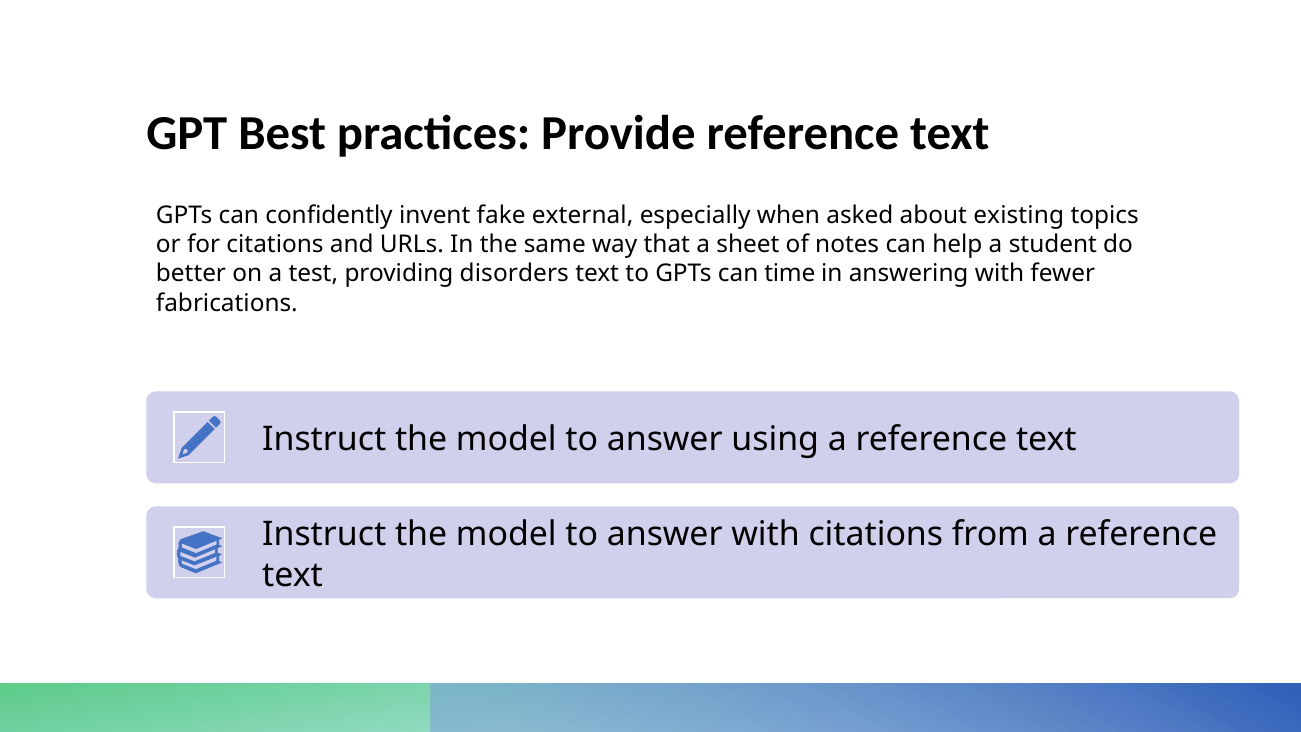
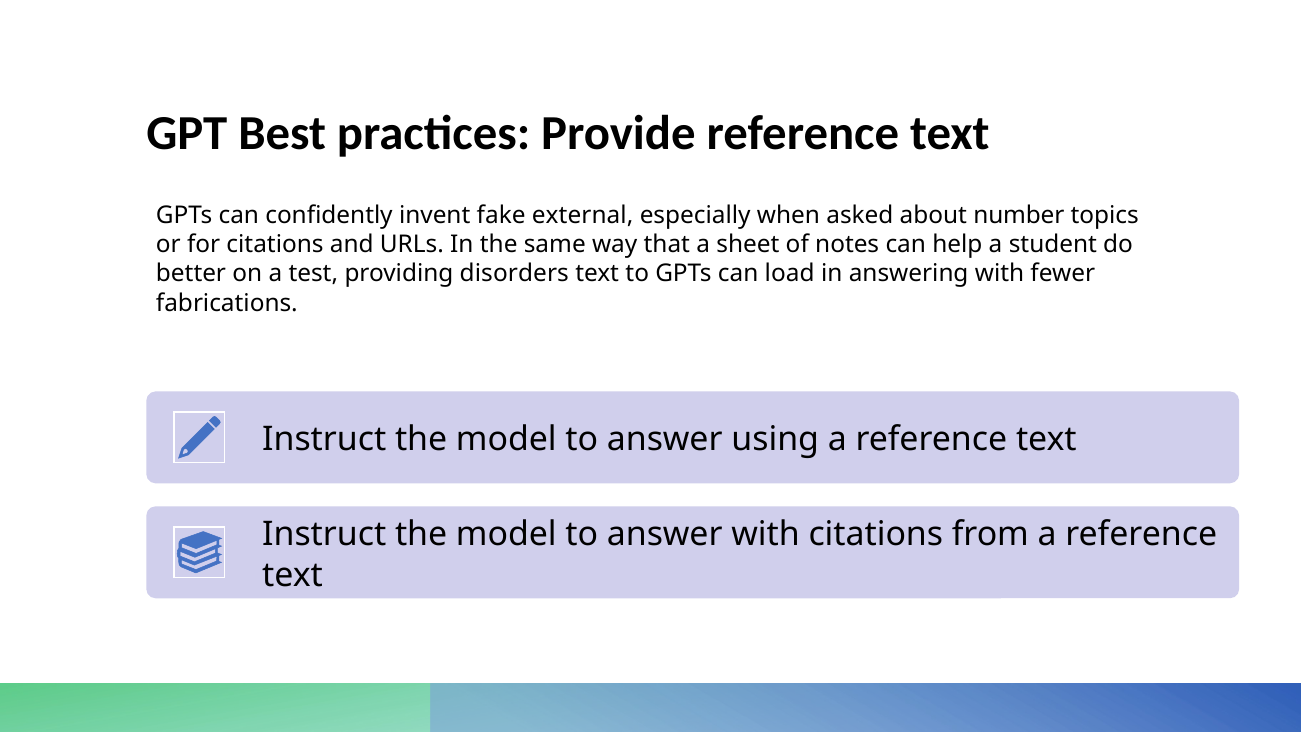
existing: existing -> number (1019, 215)
time: time -> load (790, 274)
